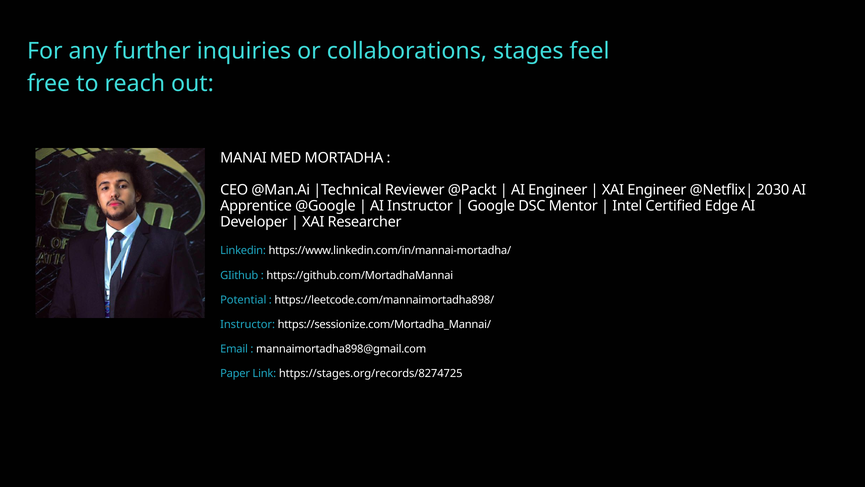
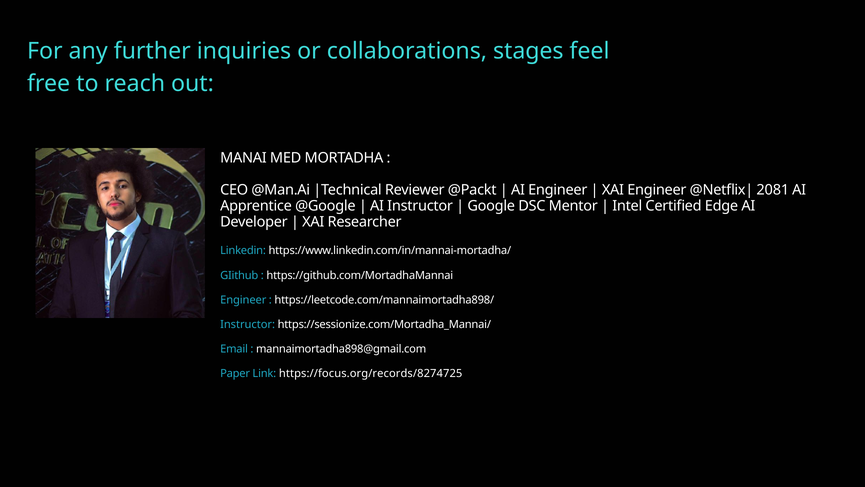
2030: 2030 -> 2081 (773, 190)
Potential: Potential -> Engineer (243, 300)
https://stages.org/records/8274725: https://stages.org/records/8274725 -> https://focus.org/records/8274725 (371, 373)
